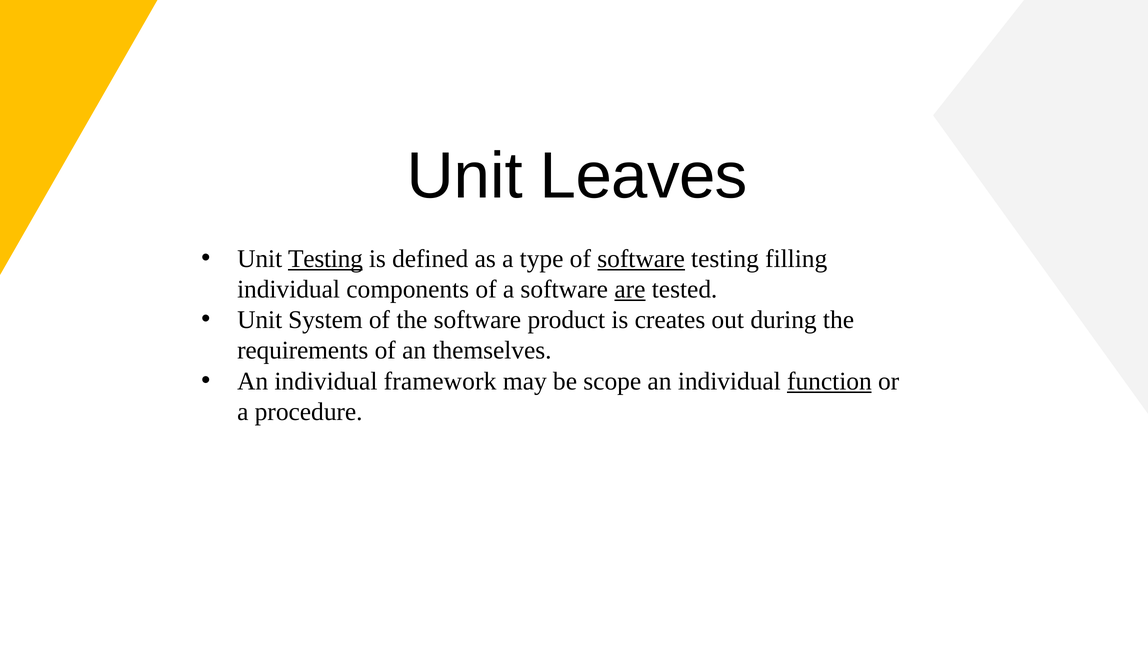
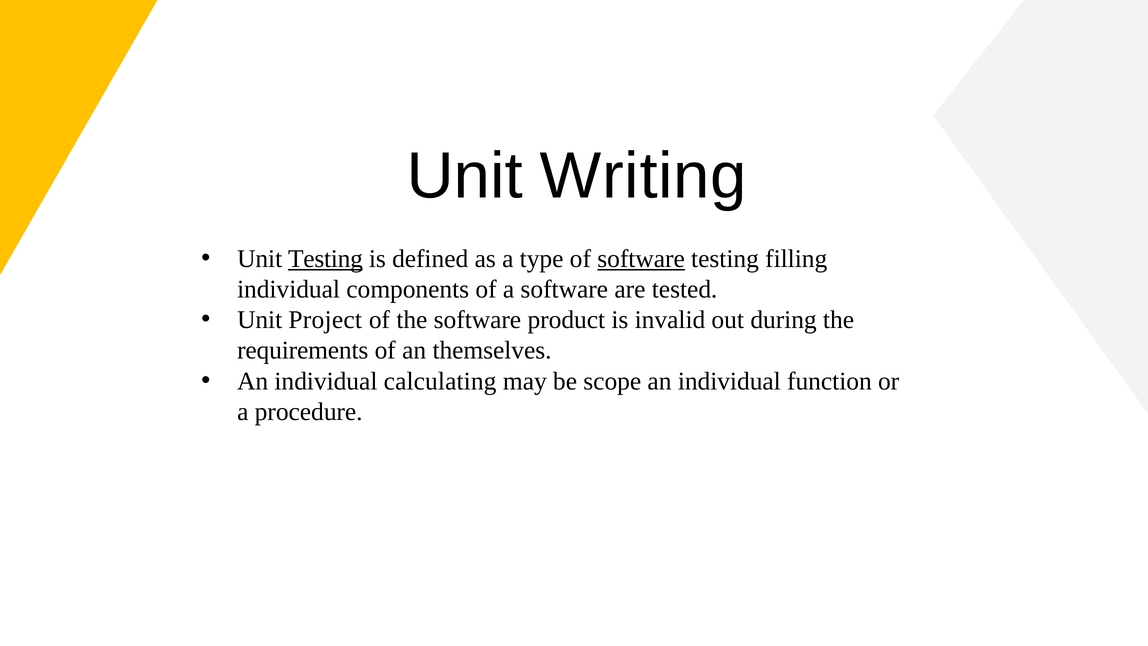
Leaves: Leaves -> Writing (643, 176)
are underline: present -> none (630, 289)
System: System -> Project (325, 320)
creates: creates -> invalid (670, 320)
framework: framework -> calculating (440, 381)
function underline: present -> none (829, 381)
